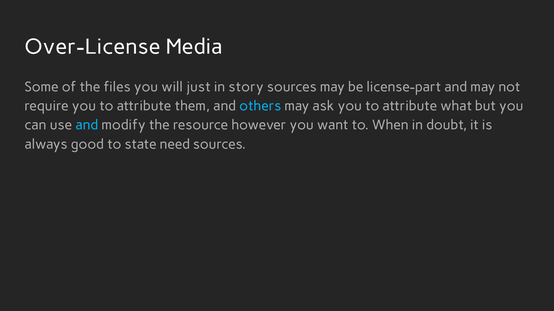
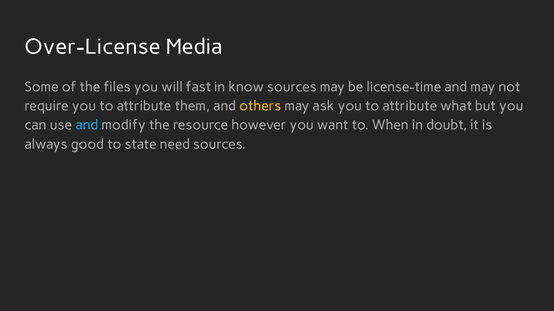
just: just -> fast (198, 87)
story: story -> know (246, 87)
license-part: license-part -> license-time (404, 87)
others colour: light blue -> yellow (260, 106)
